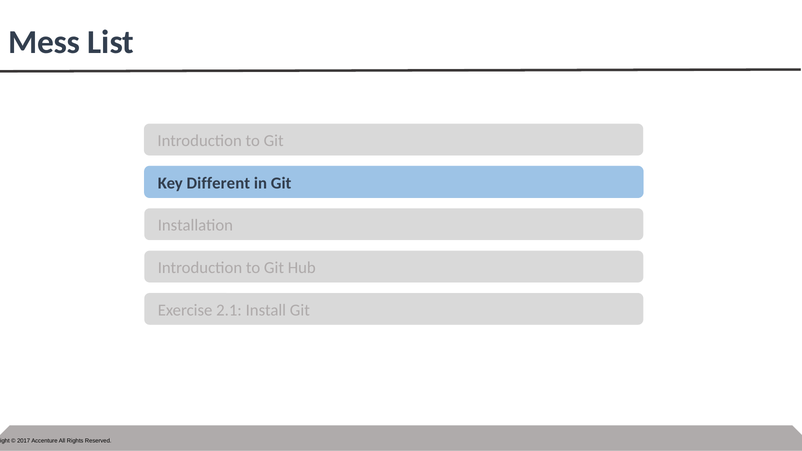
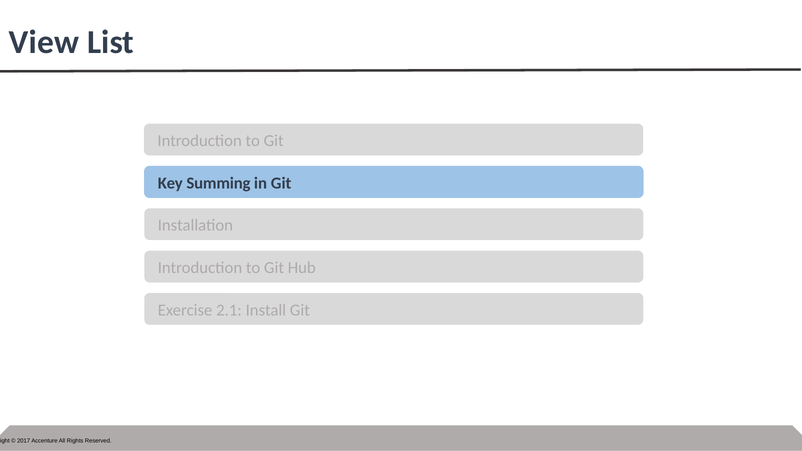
Mess: Mess -> View (44, 42)
Different: Different -> Summing (218, 183)
